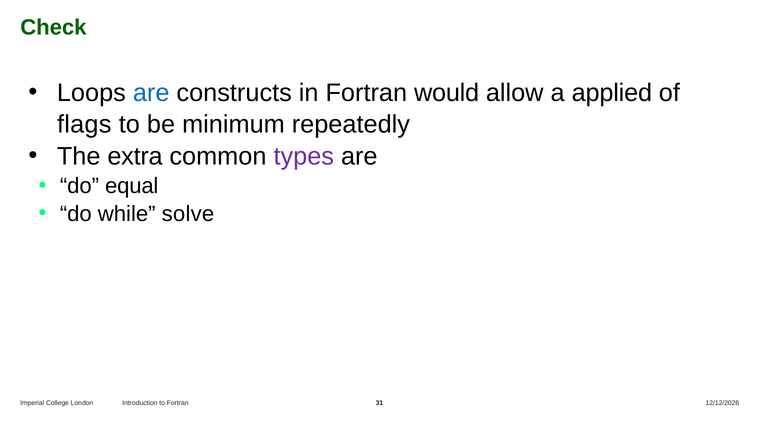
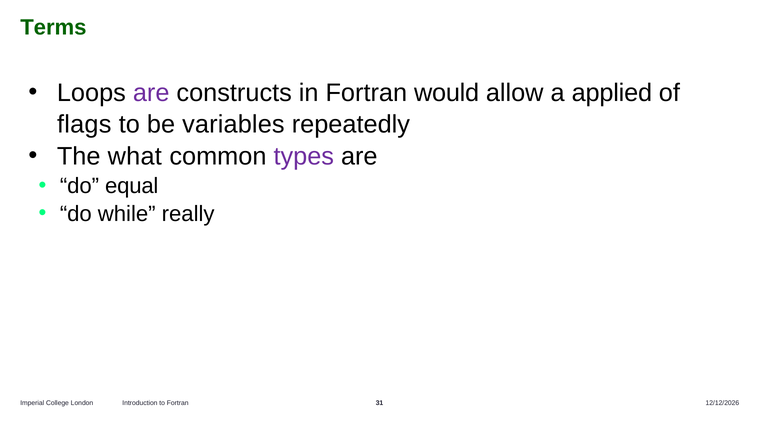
Check: Check -> Terms (53, 27)
are colour: blue -> purple (151, 93)
minimum: minimum -> variables (233, 125)
extra: extra -> what (135, 156)
solve: solve -> really (188, 214)
